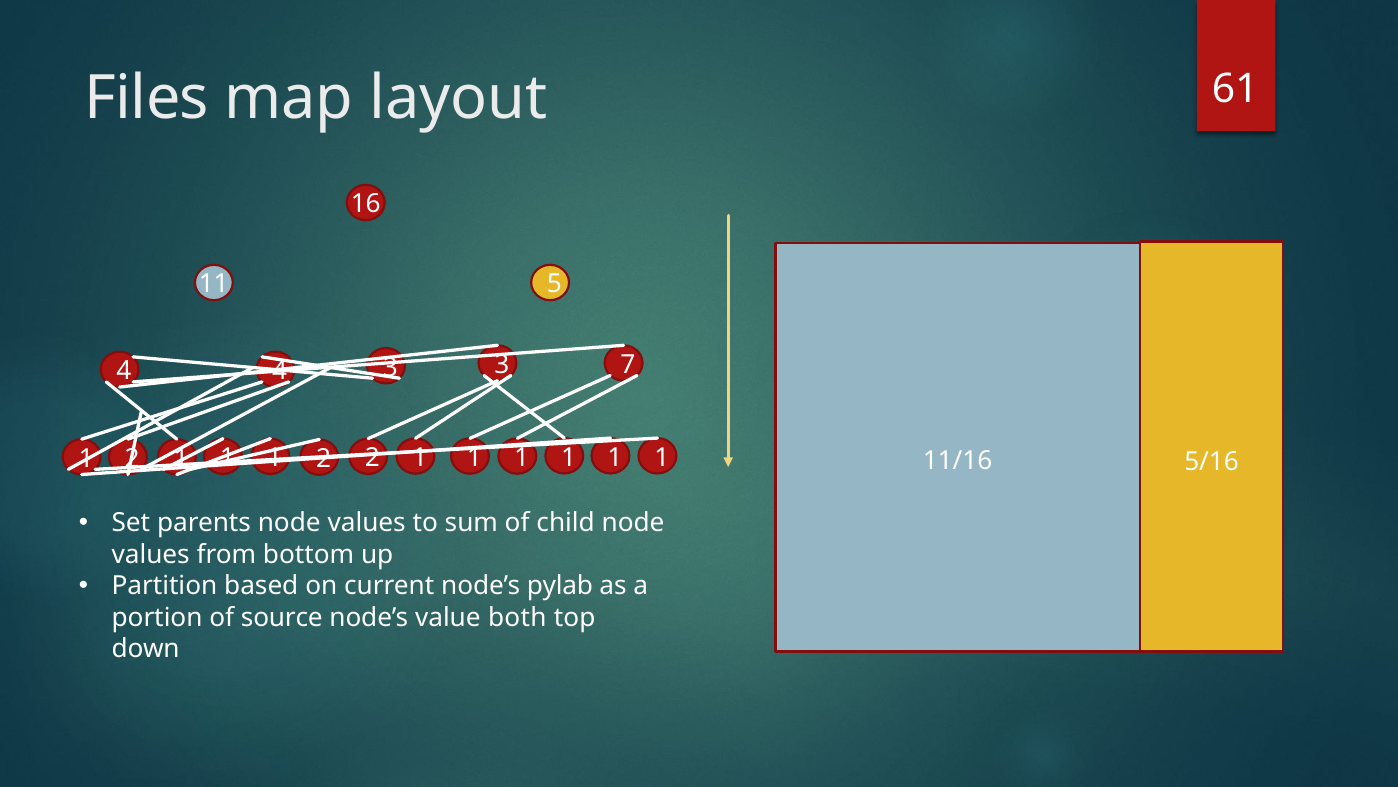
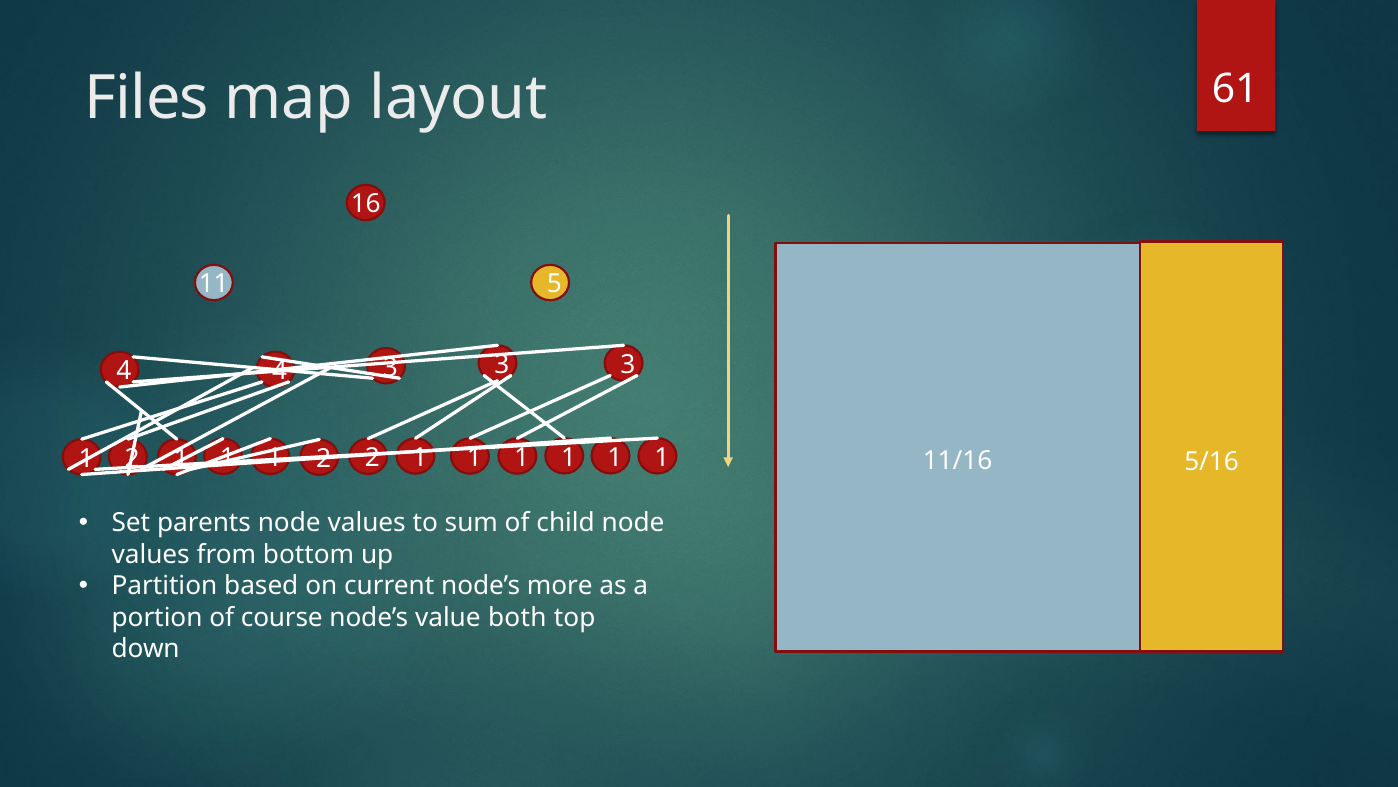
4 7: 7 -> 3 (628, 365)
pylab: pylab -> more (560, 586)
source: source -> course (282, 617)
